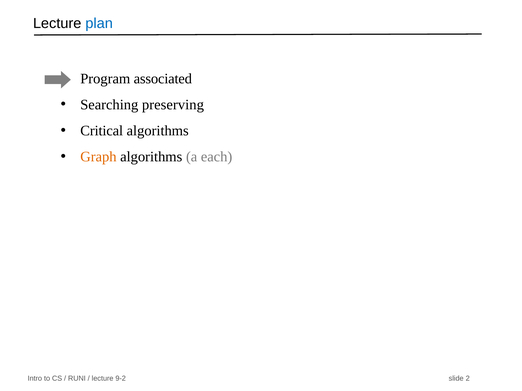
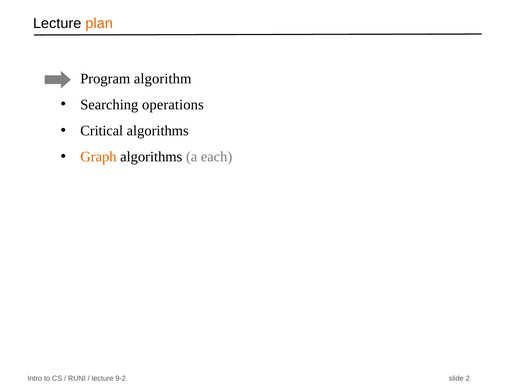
plan colour: blue -> orange (99, 24)
associated: associated -> algorithm (163, 79)
preserving: preserving -> operations (173, 105)
